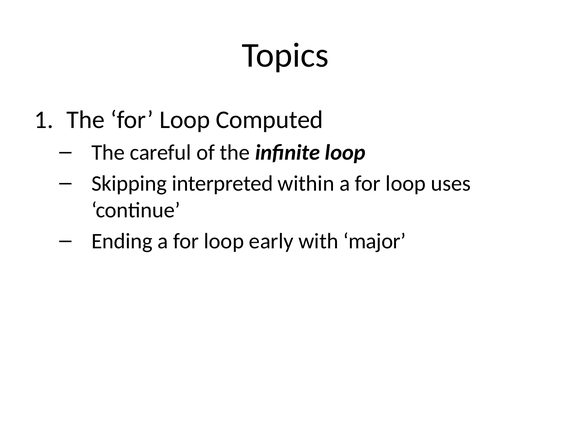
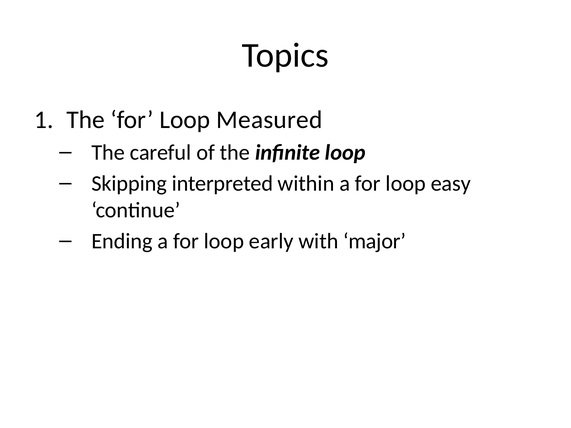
Computed: Computed -> Measured (269, 120)
uses: uses -> easy (451, 184)
